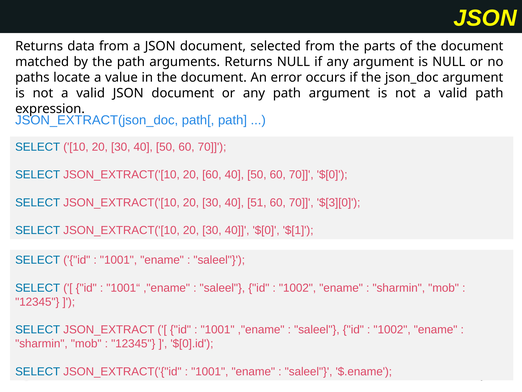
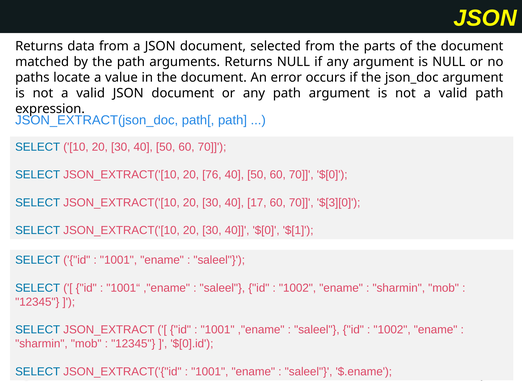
20 60: 60 -> 76 (212, 175)
51: 51 -> 17 (257, 202)
